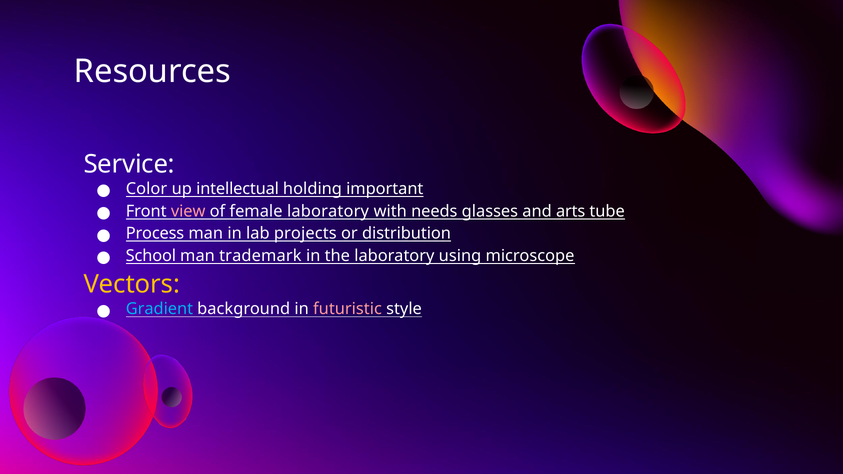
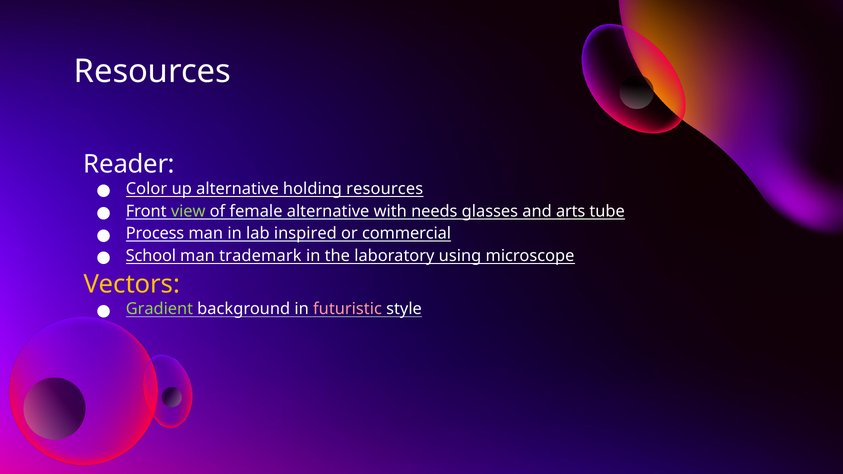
Service: Service -> Reader (129, 164)
up intellectual: intellectual -> alternative (237, 189)
holding important: important -> resources (385, 189)
view colour: pink -> light green (188, 211)
female laboratory: laboratory -> alternative (328, 211)
projects: projects -> inspired (305, 234)
distribution: distribution -> commercial (407, 234)
Gradient colour: light blue -> light green (159, 309)
